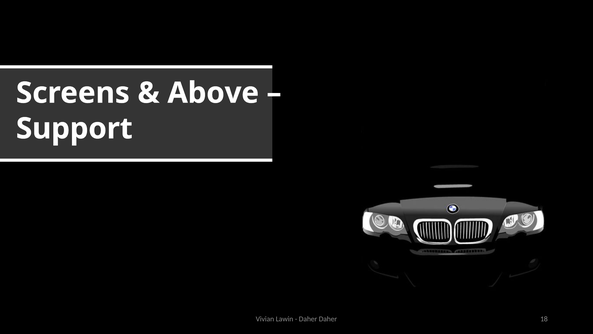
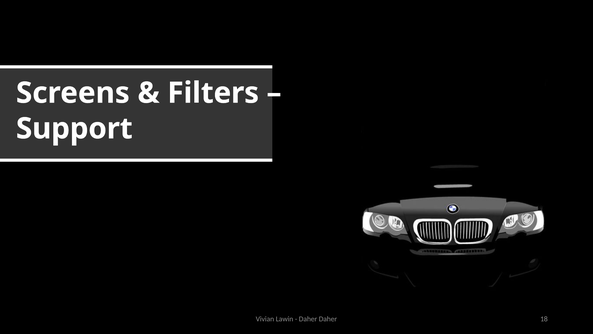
Above: Above -> Filters (213, 93)
